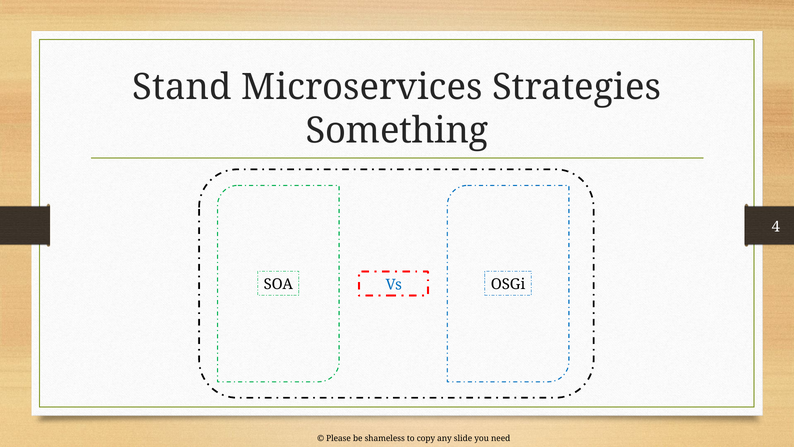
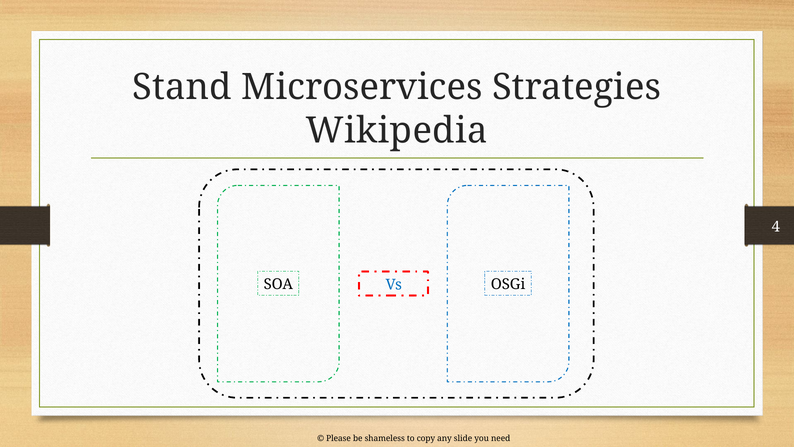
Something: Something -> Wikipedia (397, 131)
